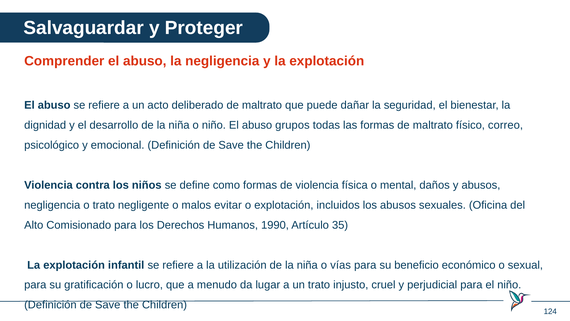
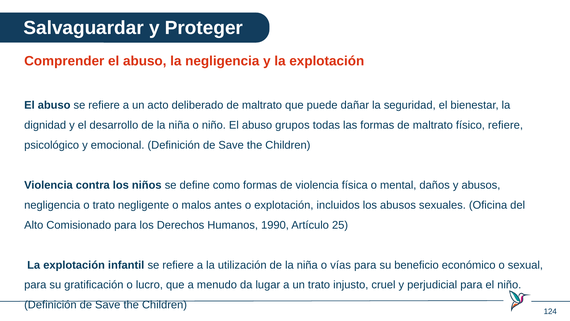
físico correo: correo -> refiere (506, 125)
evitar: evitar -> antes (228, 205)
35: 35 -> 25 (340, 225)
